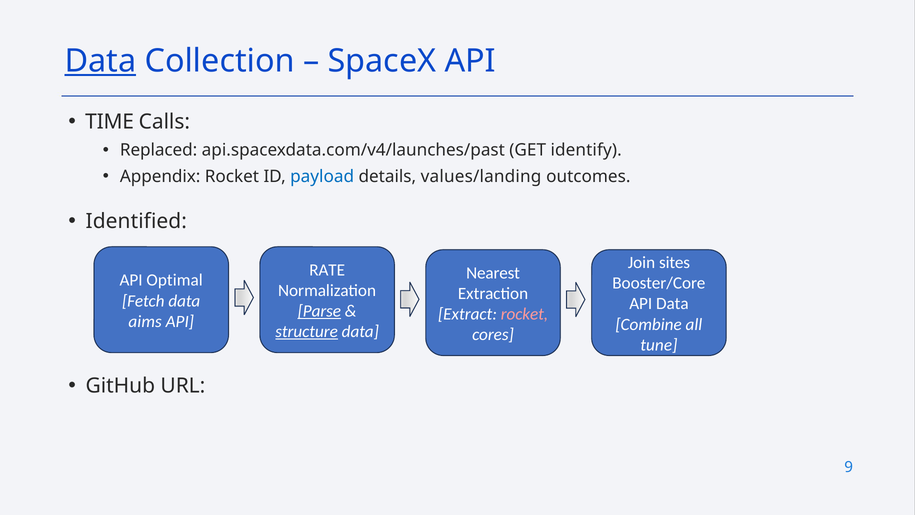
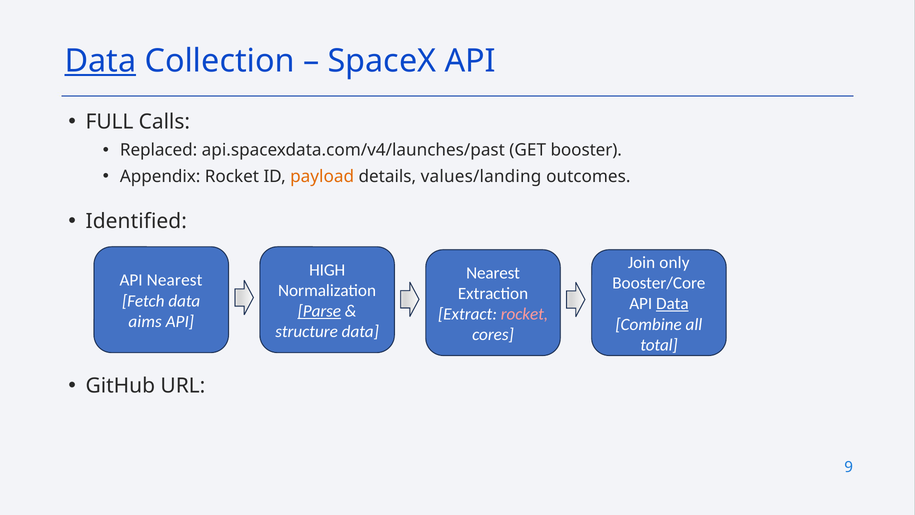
TIME: TIME -> FULL (110, 122)
identify: identify -> booster (586, 150)
payload colour: blue -> orange (322, 177)
sites: sites -> only (674, 262)
RATE: RATE -> HIGH (327, 270)
API Optimal: Optimal -> Nearest (175, 280)
Data underline: none -> present (672, 304)
structure underline: present -> none (307, 332)
tune: tune -> total (659, 345)
